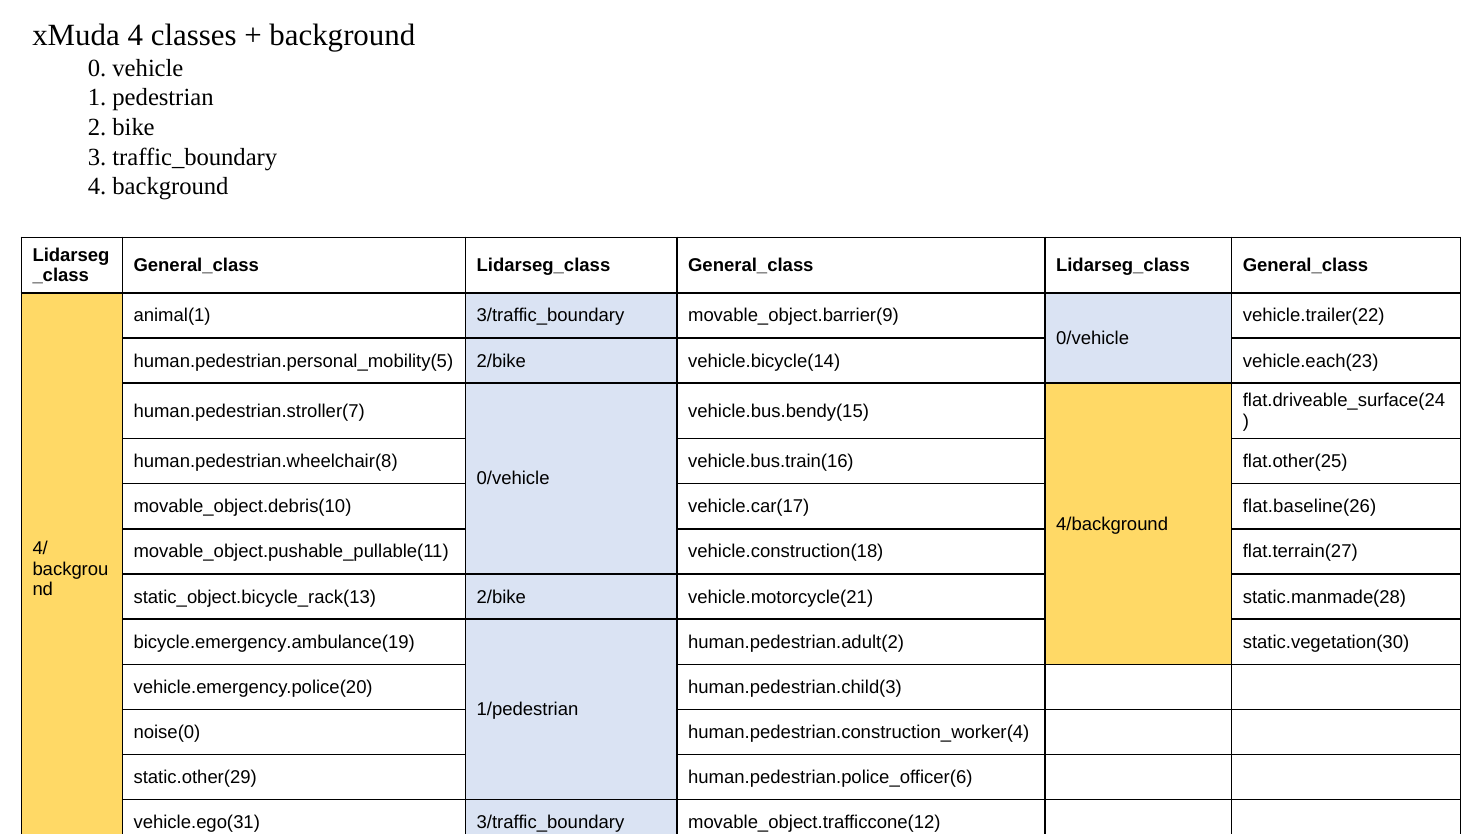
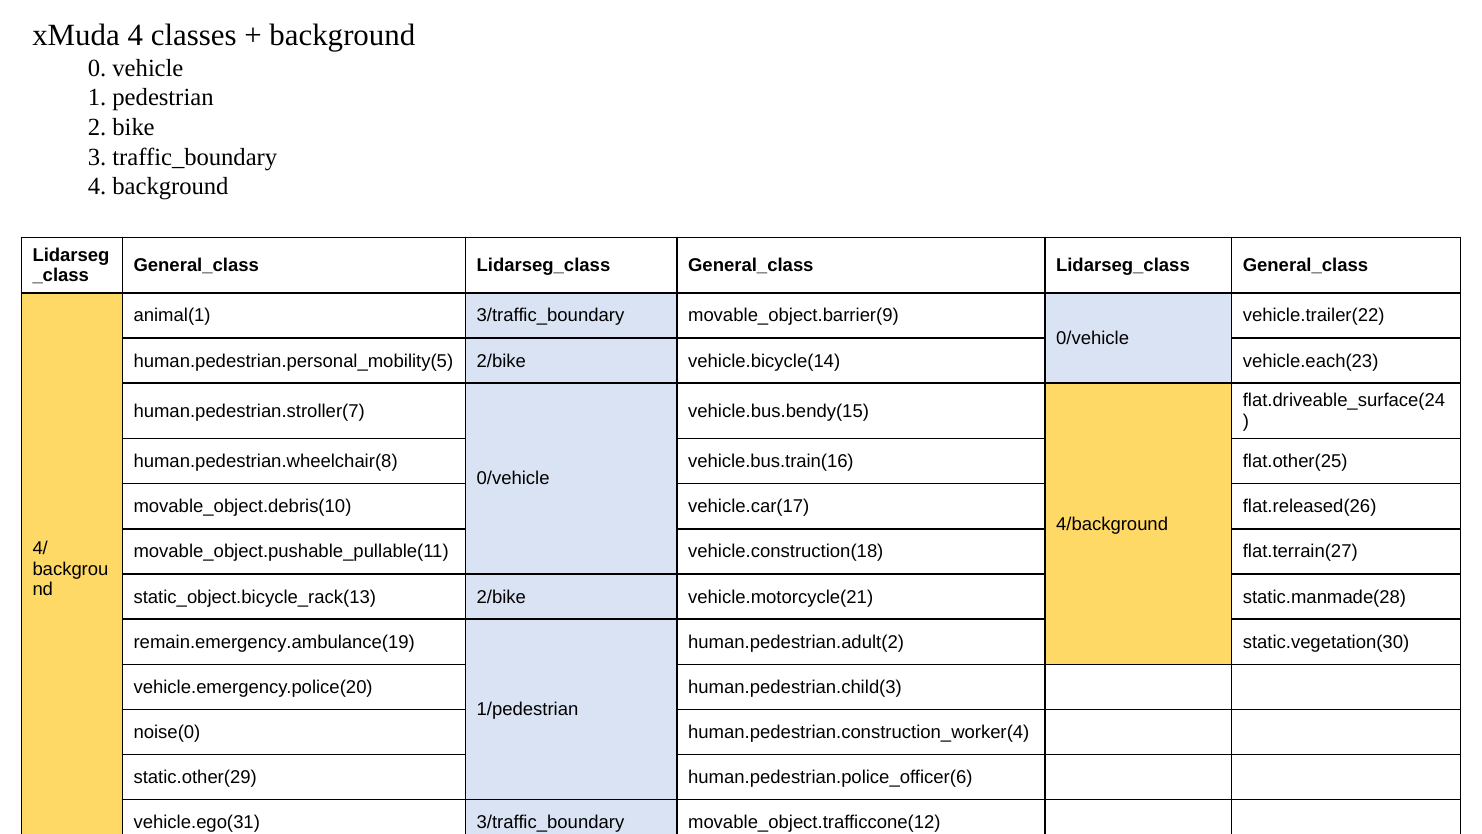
flat.baseline(26: flat.baseline(26 -> flat.released(26 (1310, 506)
bicycle.emergency.ambulance(19: bicycle.emergency.ambulance(19 -> remain.emergency.ambulance(19 (274, 642)
